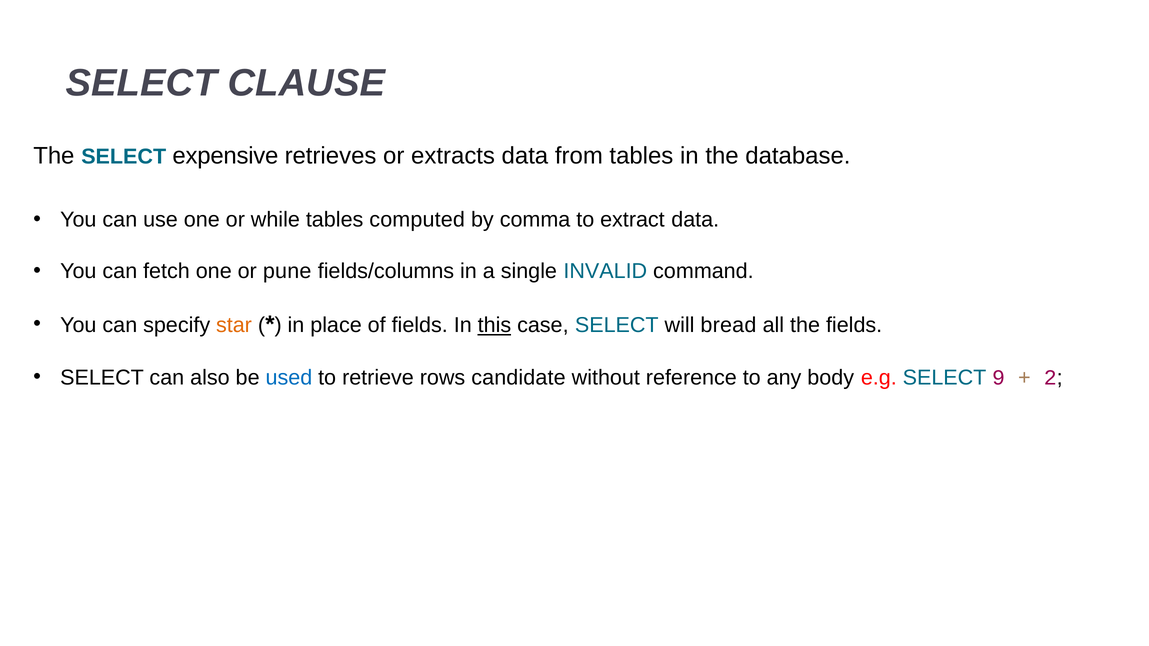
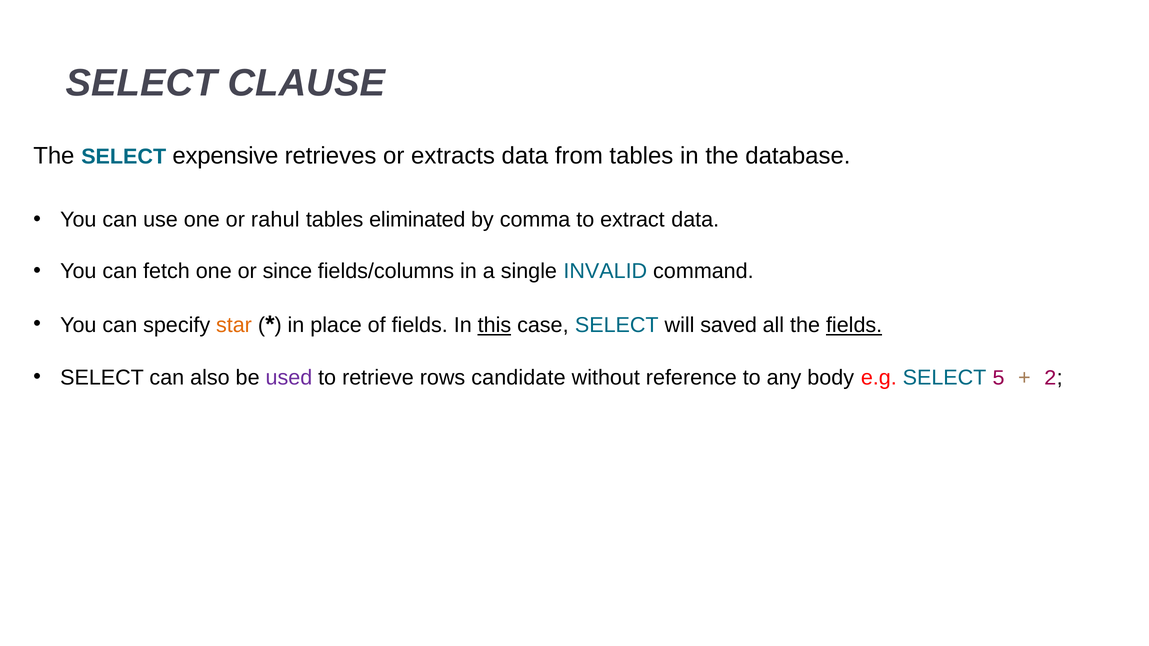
while: while -> rahul (275, 220)
computed: computed -> eliminated (417, 220)
pune: pune -> since (287, 271)
bread: bread -> saved (729, 326)
fields underline: none -> present (854, 326)
used colour: blue -> purple (289, 378)
9: 9 -> 5 (999, 378)
